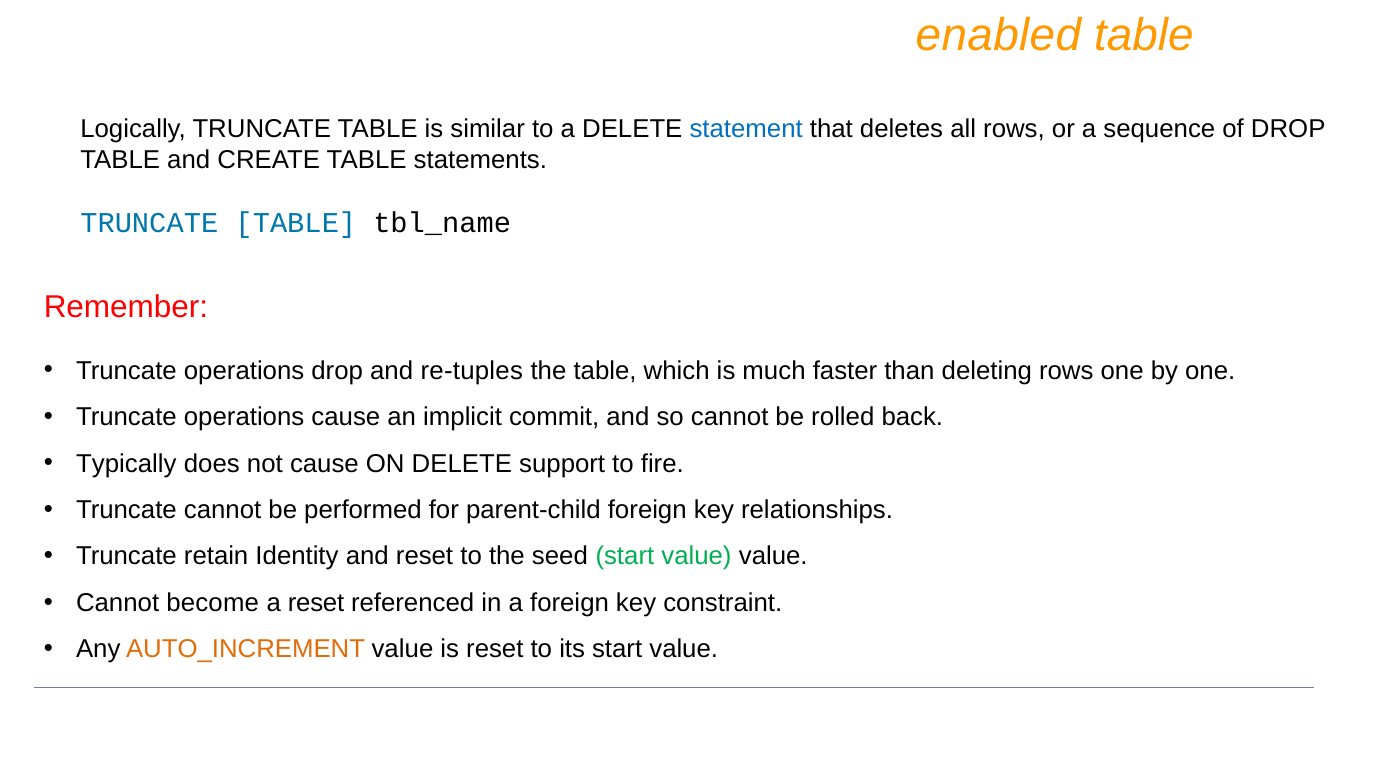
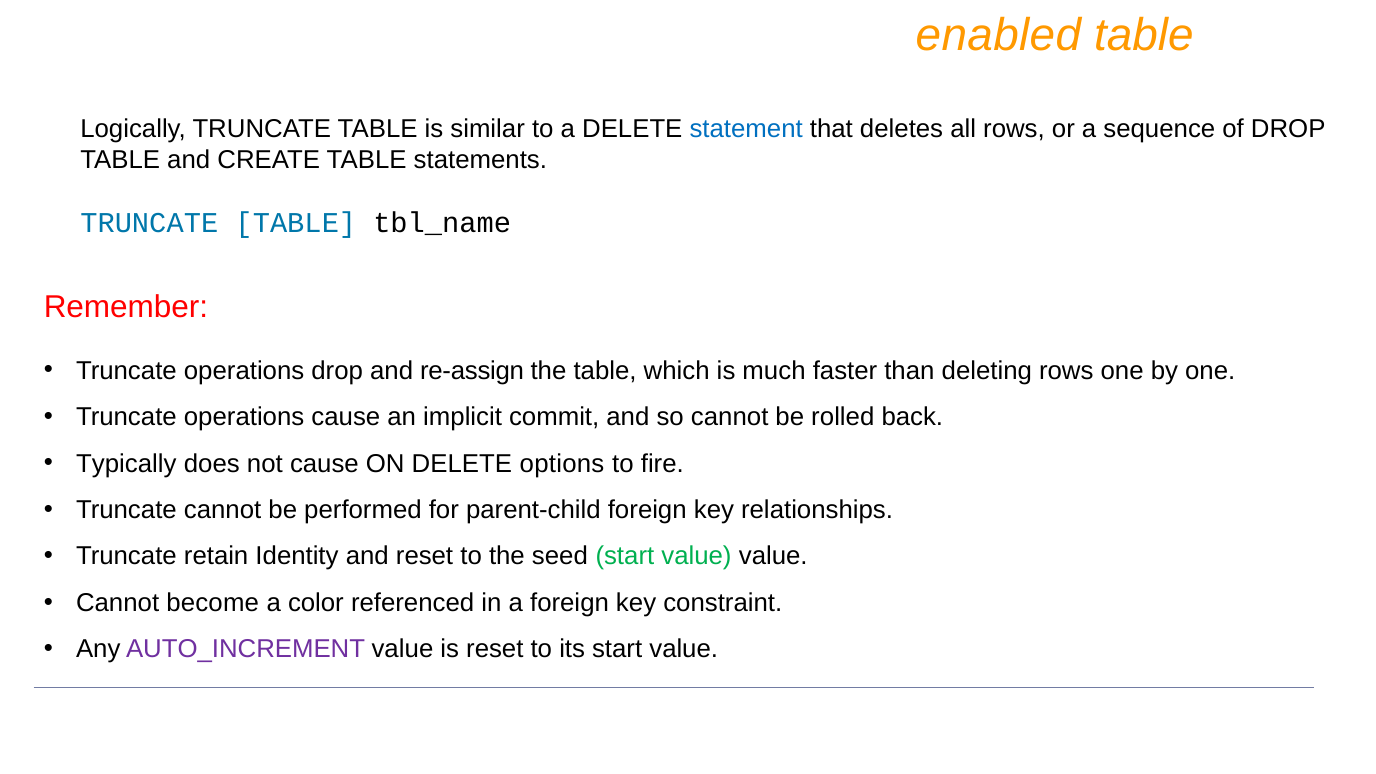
re-tuples: re-tuples -> re-assign (472, 371)
support: support -> options (562, 464)
a reset: reset -> color (316, 603)
AUTO_INCREMENT colour: orange -> purple (246, 649)
